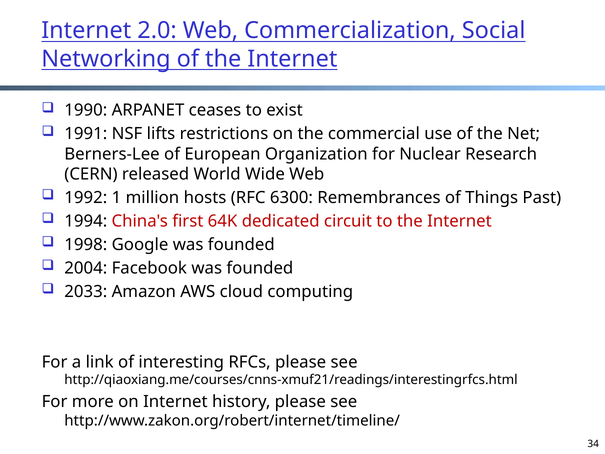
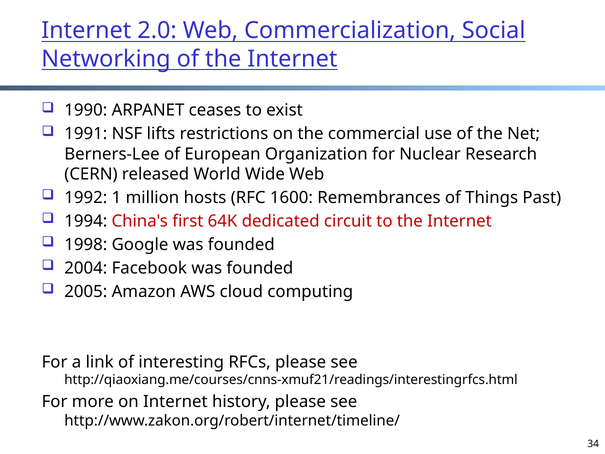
6300: 6300 -> 1600 (291, 198)
2033: 2033 -> 2005 (86, 292)
